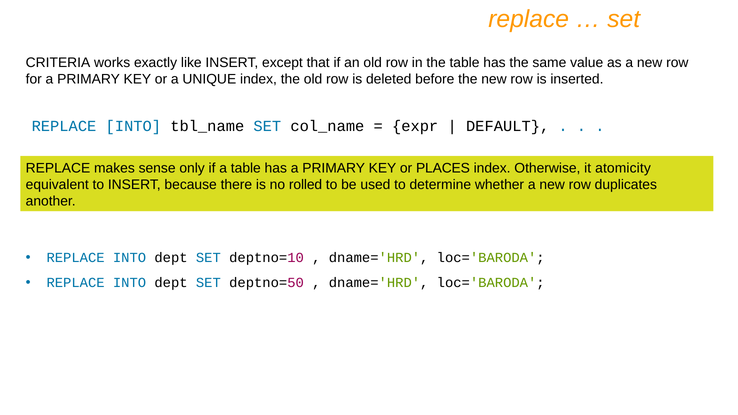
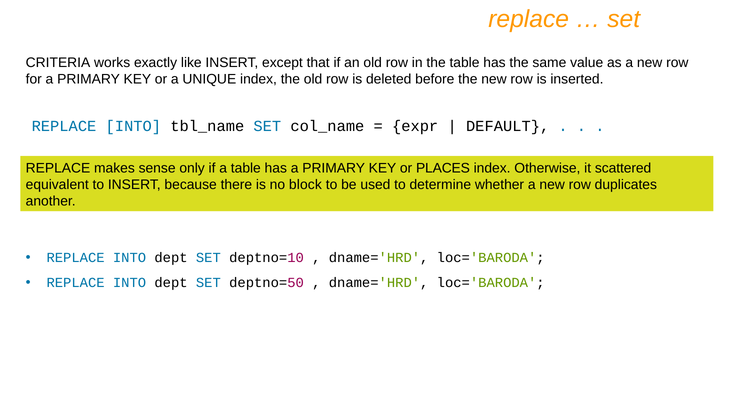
atomicity: atomicity -> scattered (623, 168)
rolled: rolled -> block (305, 185)
